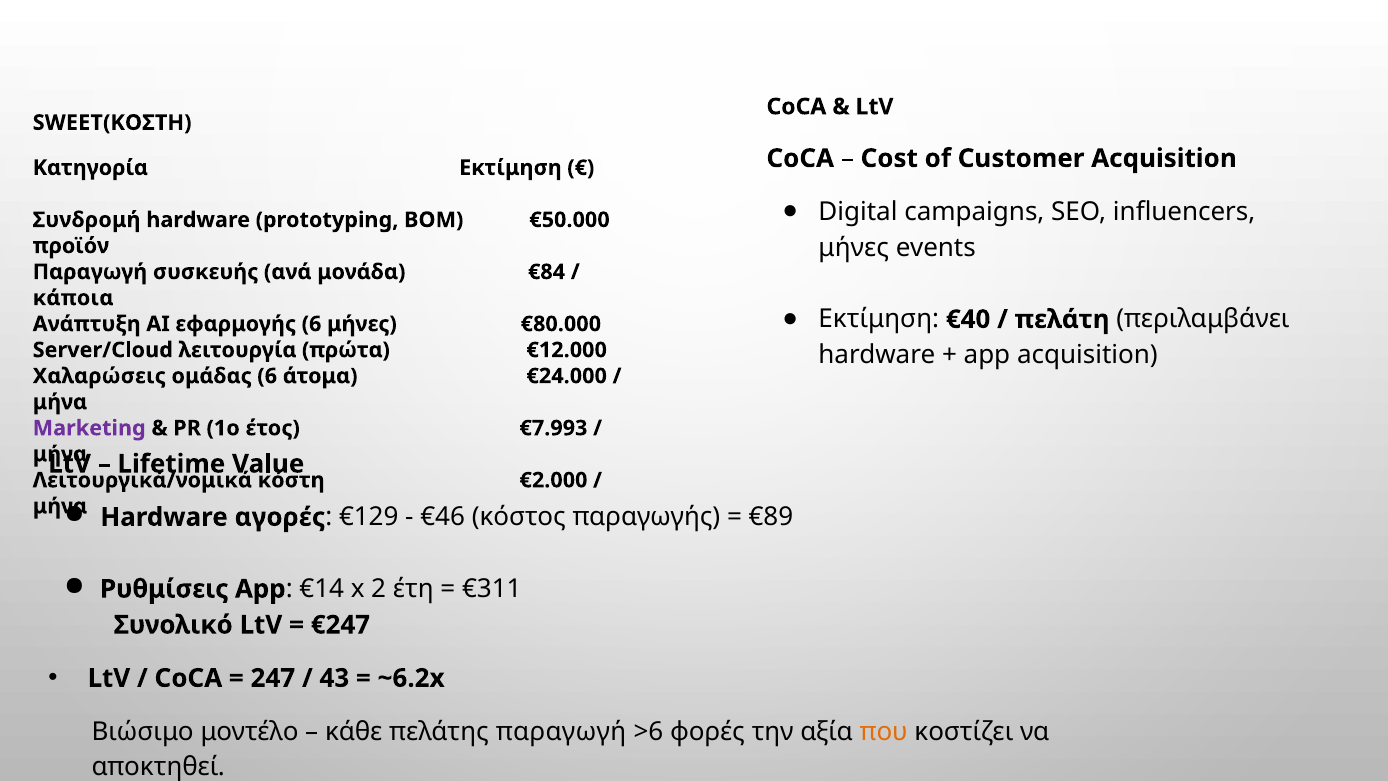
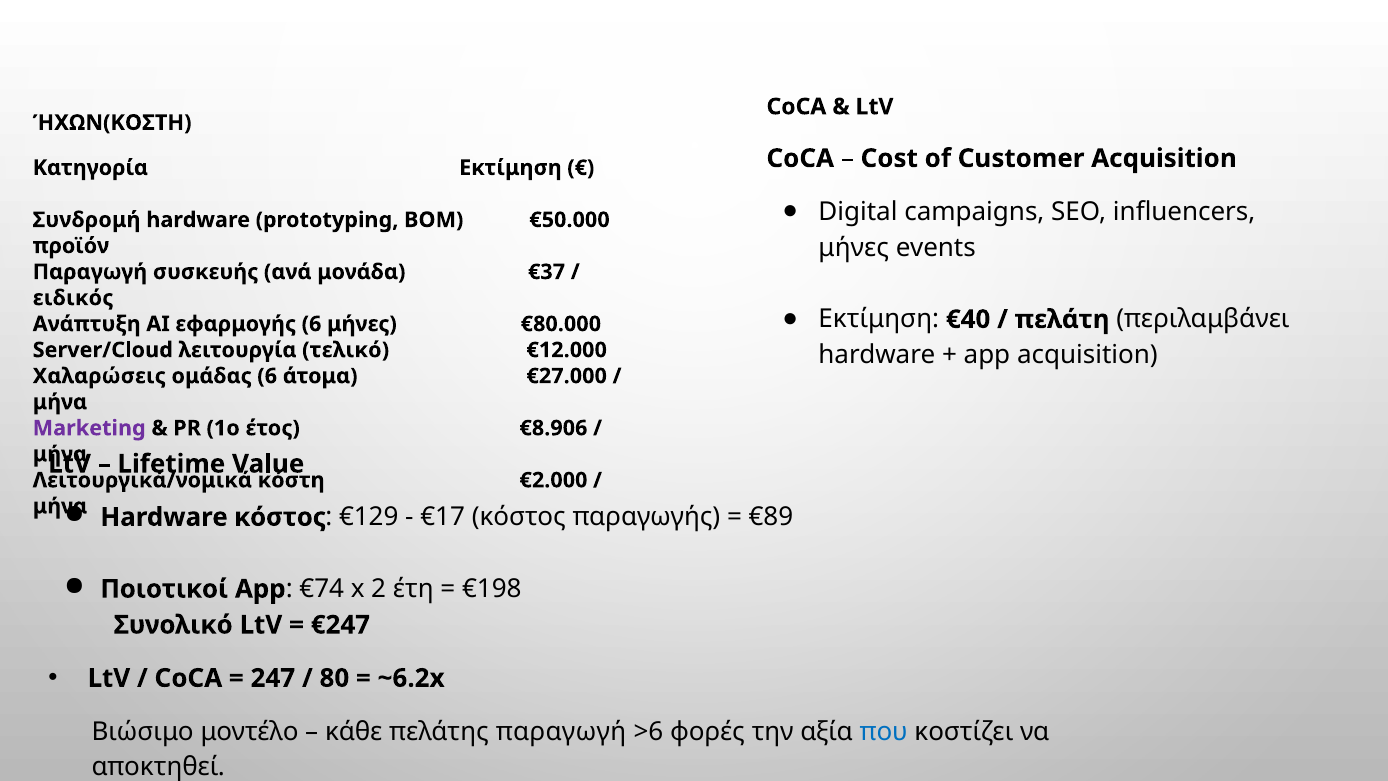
SWEET(ΚΟΣΤΗ: SWEET(ΚΟΣΤΗ -> ΉΧΩΝ(ΚΟΣΤΗ (112, 123)
€84: €84 -> €37 (547, 272)
κάποια: κάποια -> ειδικός (73, 298)
πρώτα: πρώτα -> τελικό (346, 350)
€24.000: €24.000 -> €27.000 (567, 376)
€7.993: €7.993 -> €8.906 (553, 428)
Hardware αγορές: αγορές -> κόστος (280, 517)
€46: €46 -> €17 (443, 517)
Ρυθμίσεις: Ρυθμίσεις -> Ποιοτικοί (164, 589)
€14: €14 -> €74 (322, 589)
€311: €311 -> €198 (492, 589)
43: 43 -> 80 (334, 678)
που colour: orange -> blue (884, 731)
